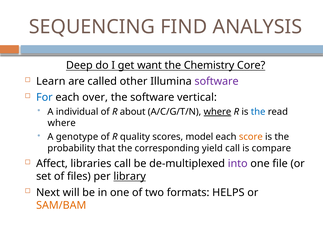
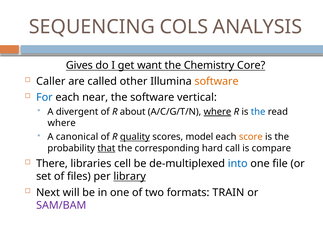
FIND: FIND -> COLS (184, 27)
Deep: Deep -> Gives (79, 65)
Learn: Learn -> Caller (51, 81)
software colour: purple -> orange (217, 81)
over: over -> near (95, 97)
individual: individual -> divergent (77, 112)
genotype: genotype -> canonical (77, 137)
quality underline: none -> present (135, 137)
that underline: none -> present (106, 148)
yield: yield -> hard (212, 148)
Affect: Affect -> There (52, 164)
libraries call: call -> cell (123, 164)
into colour: purple -> blue (238, 164)
HELPS: HELPS -> TRAIN (228, 193)
SAM/BAM colour: orange -> purple (61, 206)
